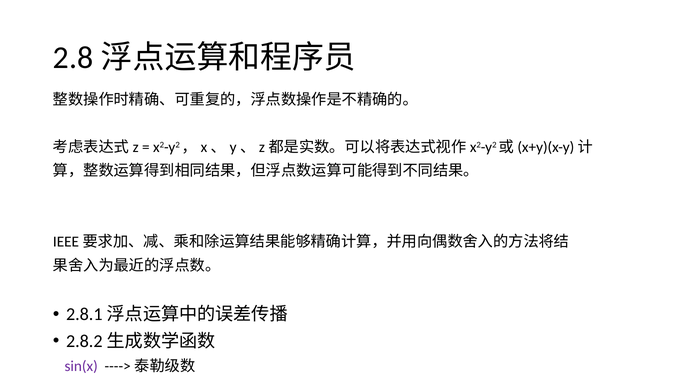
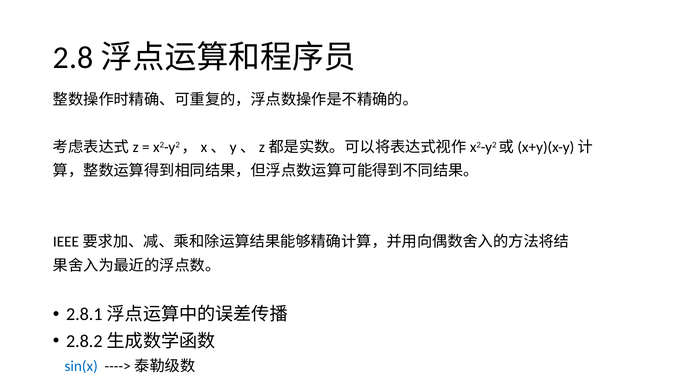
sin(x colour: purple -> blue (81, 366)
